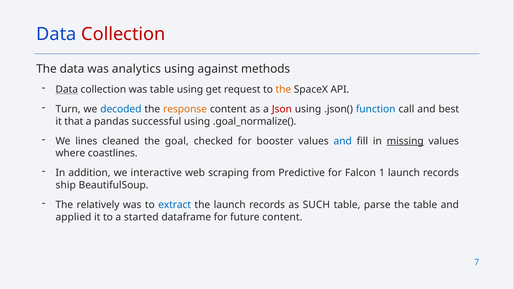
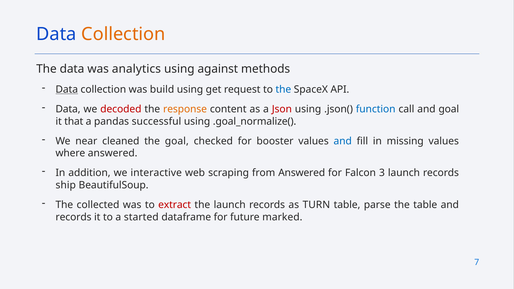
Collection colour: red -> orange (123, 34)
was table: table -> build (162, 89)
the colour: orange -> blue (283, 89)
Turn: Turn -> Data (68, 109)
decoded colour: blue -> red (121, 109)
and best: best -> goal (449, 109)
lines: lines -> near (86, 141)
missing underline: present -> none (405, 141)
where coastlines: coastlines -> answered (113, 153)
from Predictive: Predictive -> Answered (302, 173)
1: 1 -> 3 (382, 173)
relatively: relatively -> collected (98, 205)
extract colour: blue -> red (175, 205)
SUCH: SUCH -> TURN (316, 205)
applied: applied -> records (74, 217)
future content: content -> marked (282, 217)
